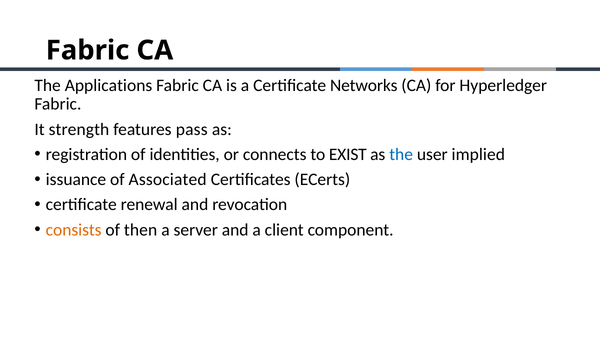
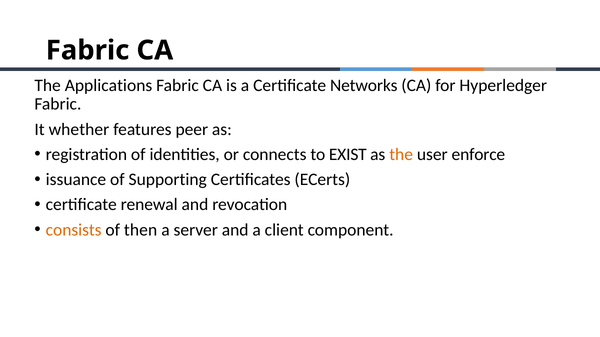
strength: strength -> whether (79, 129)
pass: pass -> peer (192, 129)
the colour: blue -> orange (401, 155)
implied: implied -> enforce (478, 155)
Associated: Associated -> Supporting (168, 180)
